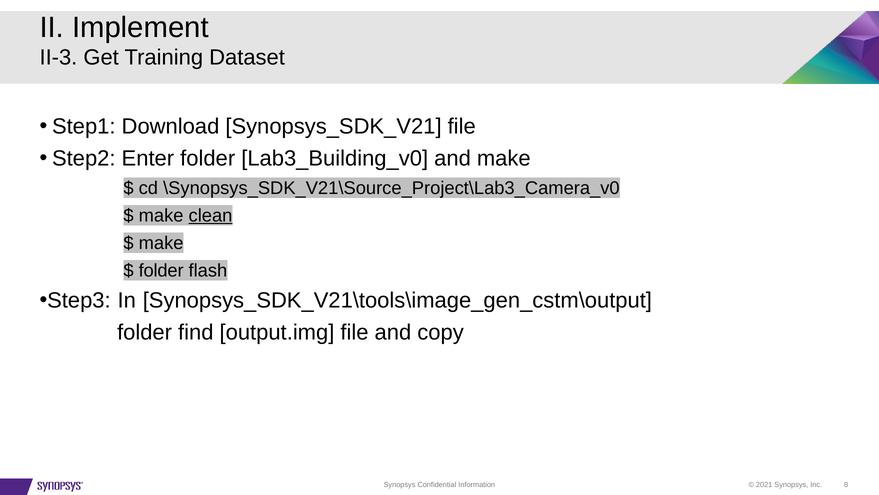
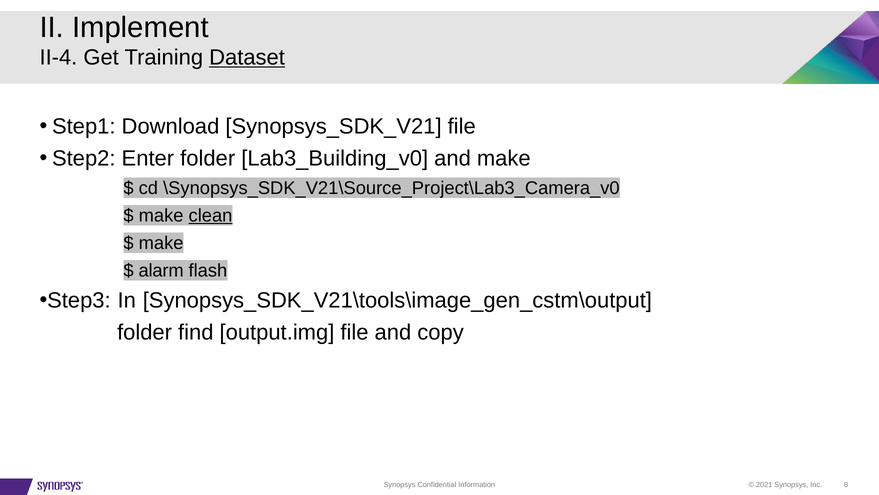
II-3: II-3 -> II-4 (58, 58)
Dataset underline: none -> present (247, 58)
folder: folder -> alarm (161, 270)
